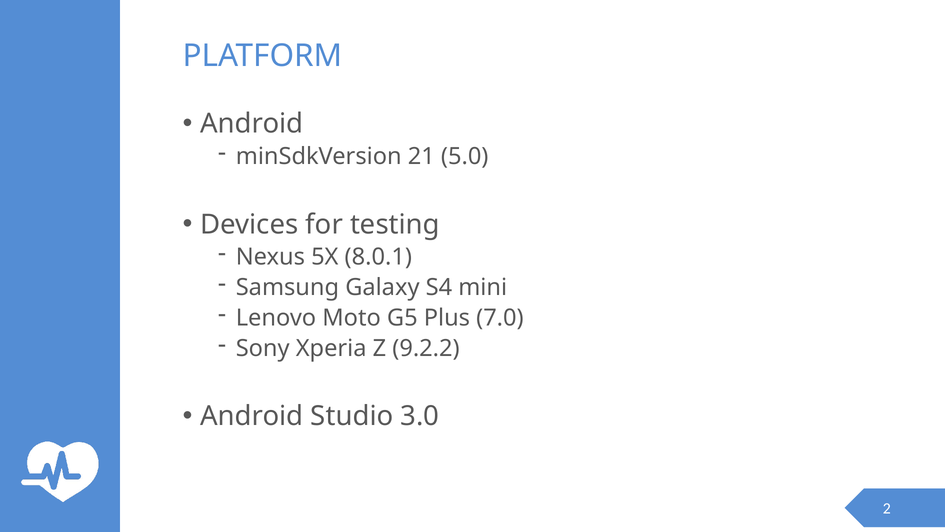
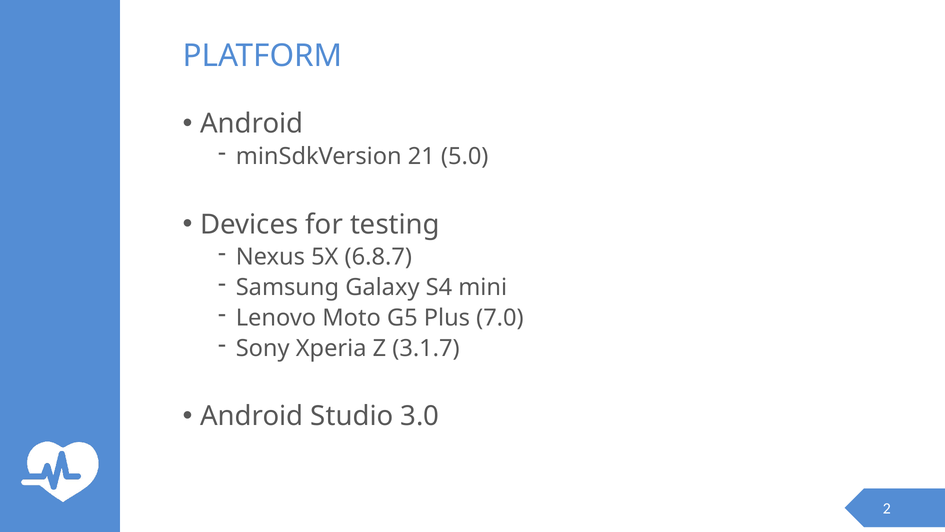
8.0.1: 8.0.1 -> 6.8.7 (378, 257)
9.2.2: 9.2.2 -> 3.1.7 (426, 348)
